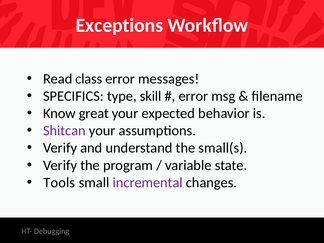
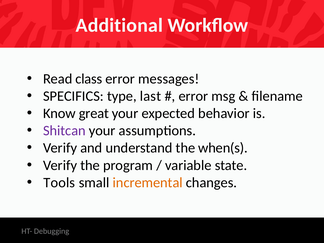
Exceptions: Exceptions -> Additional (119, 25)
skill: skill -> last (151, 96)
small(s: small(s -> when(s (223, 148)
incremental colour: purple -> orange (148, 183)
